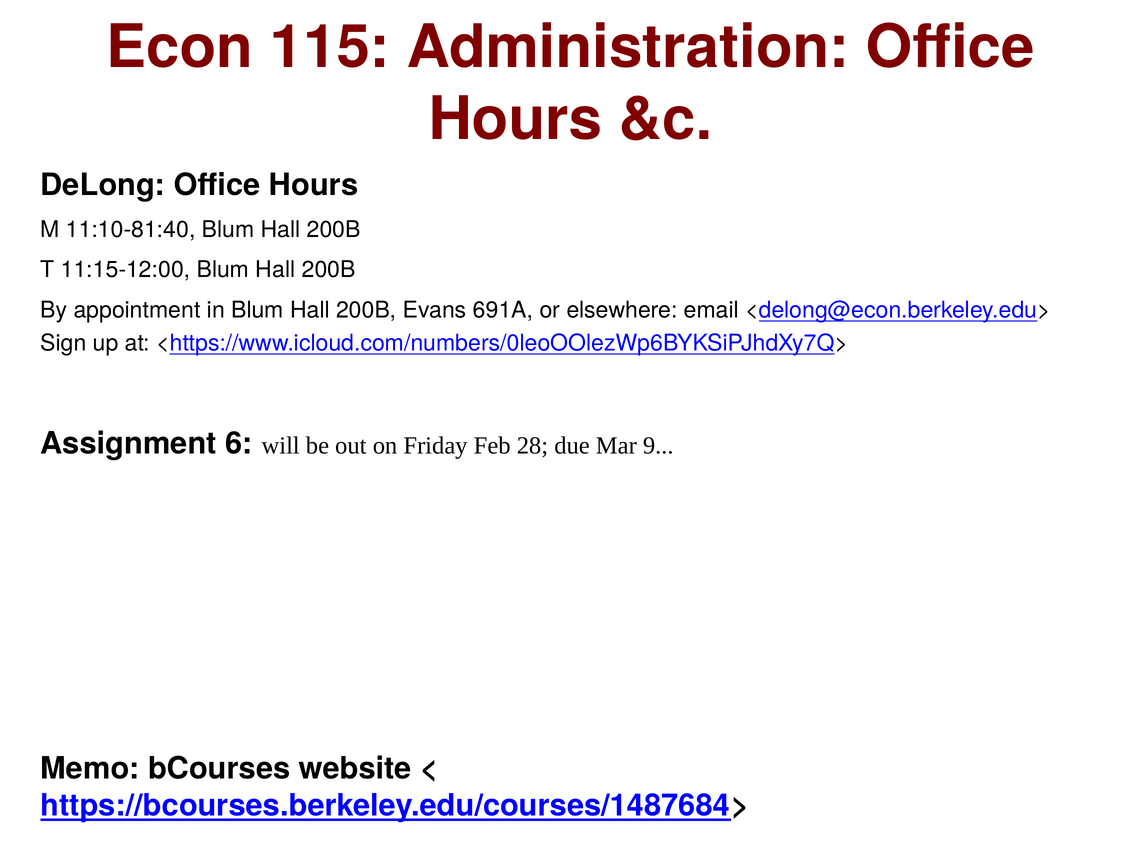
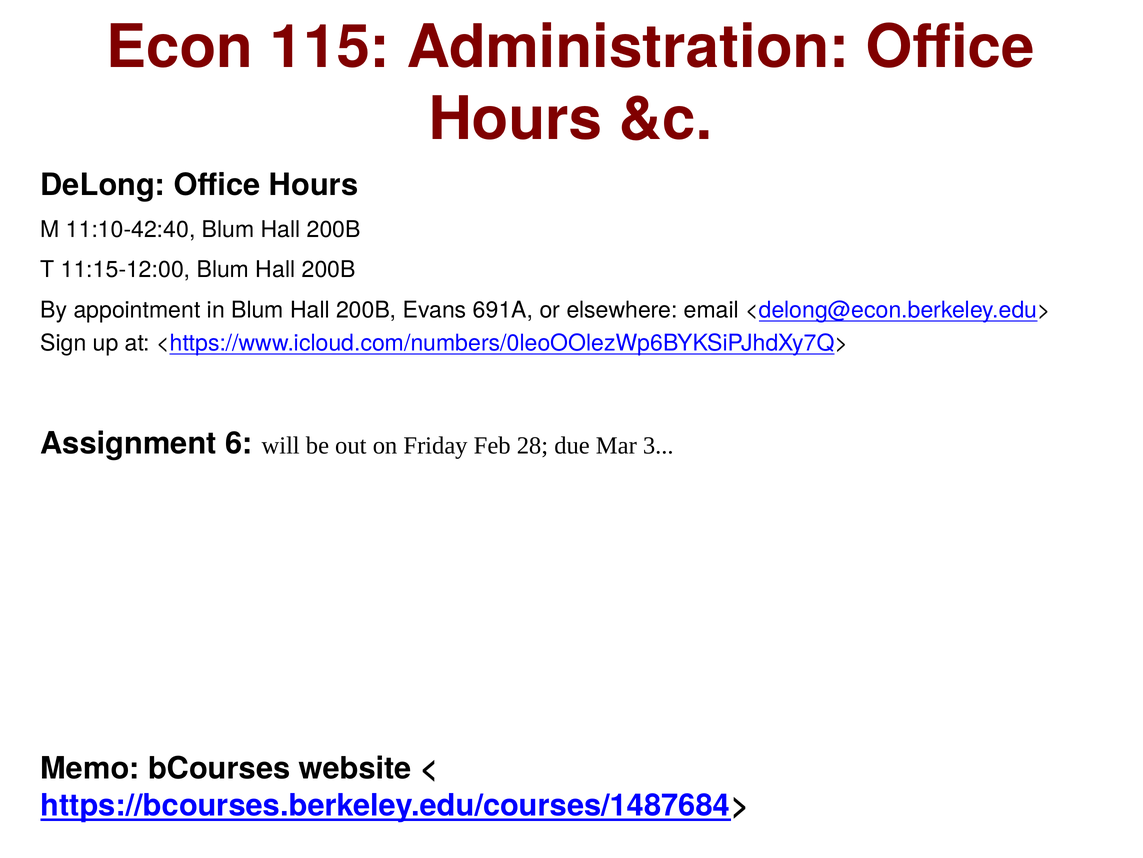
11:10-81:40: 11:10-81:40 -> 11:10-42:40 (131, 229)
9: 9 -> 3 (658, 445)
